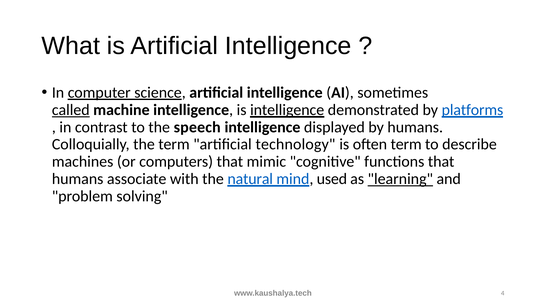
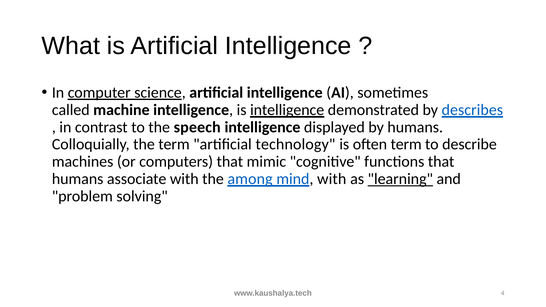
called underline: present -> none (71, 110)
platforms: platforms -> describes (472, 110)
natural: natural -> among (250, 179)
mind used: used -> with (332, 179)
